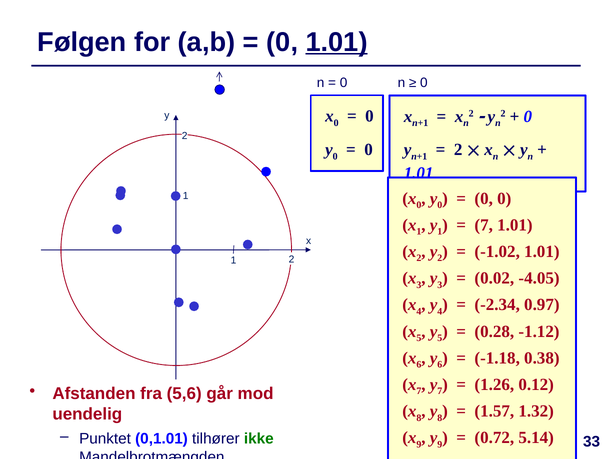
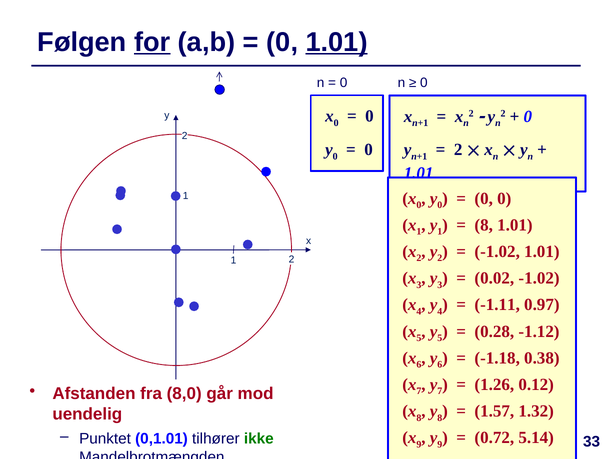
for underline: none -> present (152, 42)
7: 7 -> 8 (484, 225)
0.02 -4.05: -4.05 -> -1.02 (539, 278)
-2.34: -2.34 -> -1.11 (497, 305)
5,6: 5,6 -> 8,0 (184, 394)
